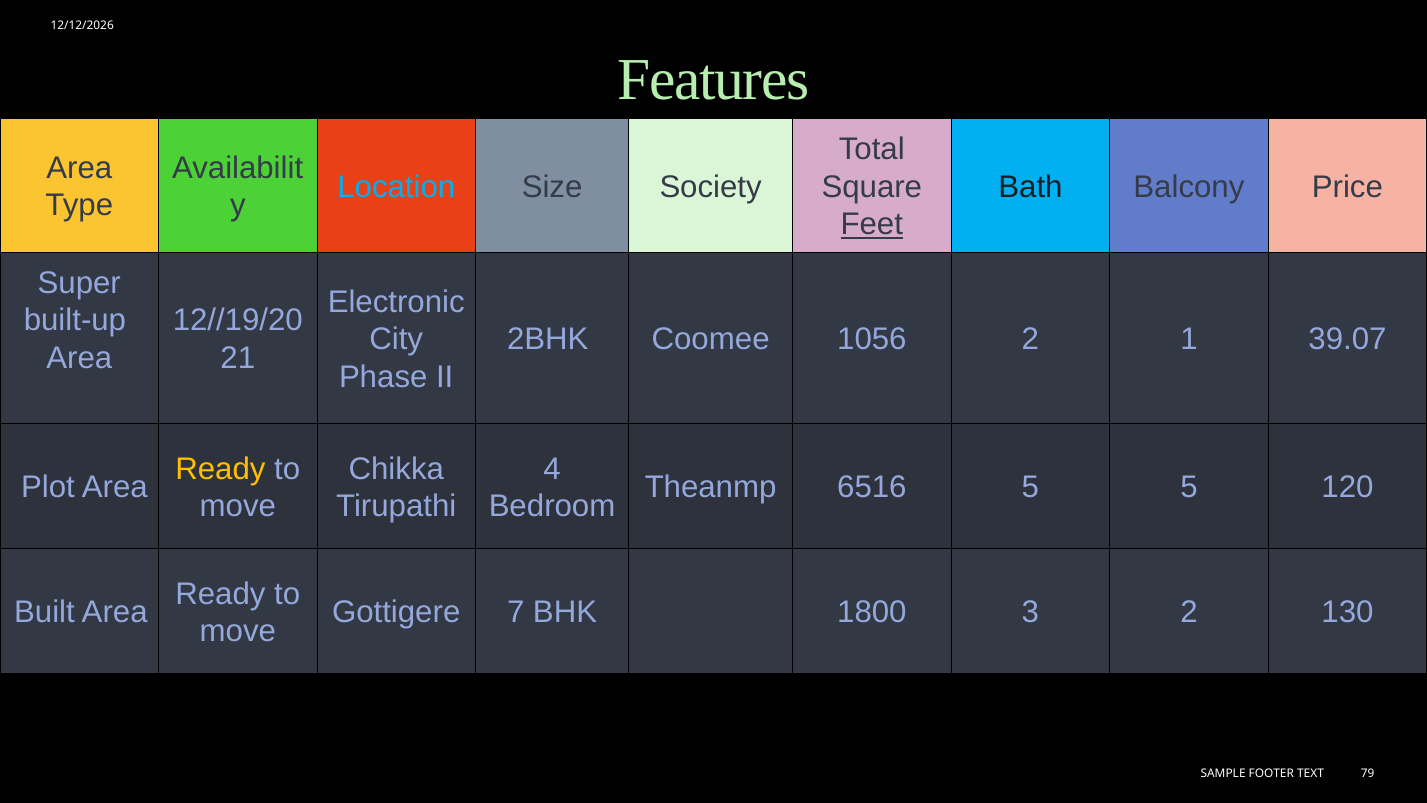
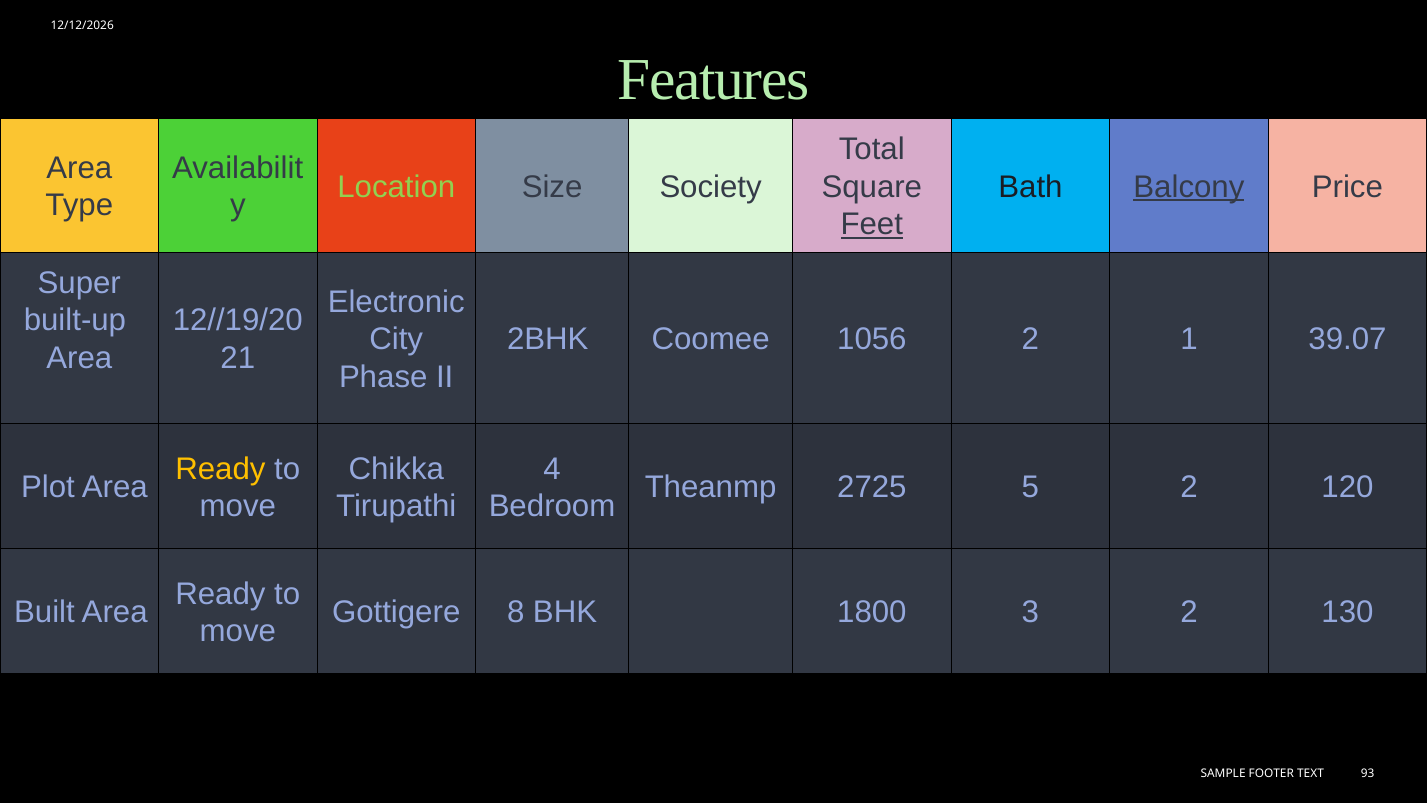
Location colour: light blue -> light green (396, 187)
Balcony underline: none -> present (1189, 187)
6516: 6516 -> 2725 (872, 487)
5 5: 5 -> 2 (1189, 487)
7: 7 -> 8 (516, 612)
79: 79 -> 93 (1368, 773)
